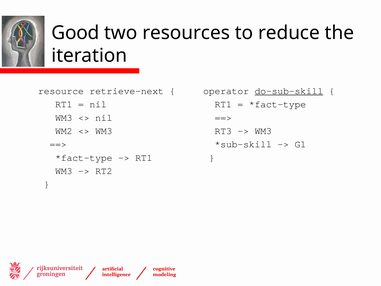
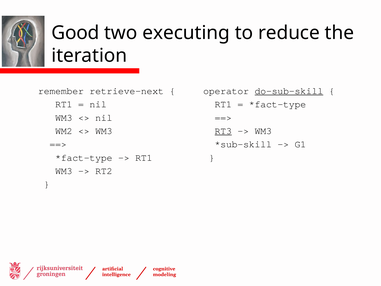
resources: resources -> executing (186, 33)
resource: resource -> remember (61, 91)
RT3 underline: none -> present (223, 131)
